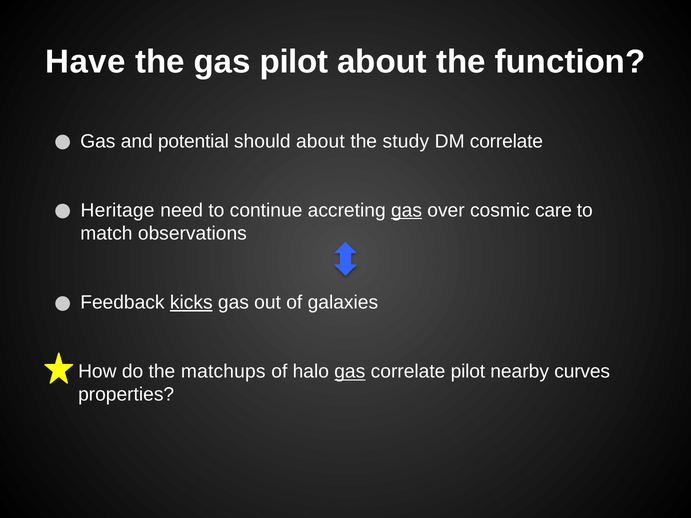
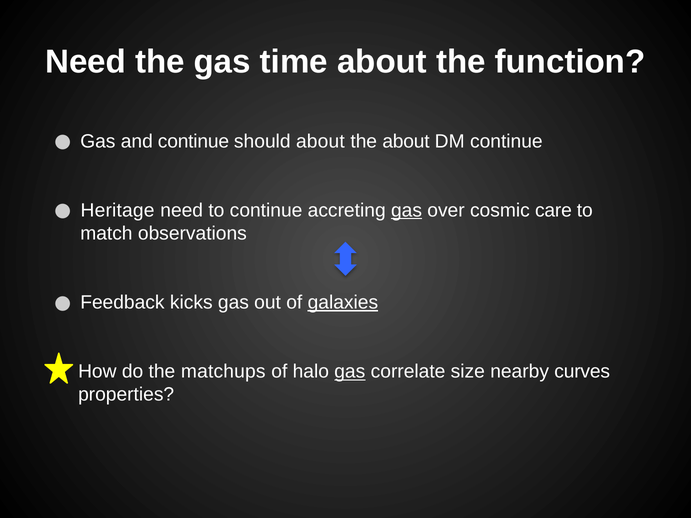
Have: Have -> Need (86, 62)
gas pilot: pilot -> time (294, 62)
and potential: potential -> continue (193, 141)
the study: study -> about (406, 141)
DM correlate: correlate -> continue (506, 141)
kicks underline: present -> none (191, 303)
galaxies underline: none -> present (343, 303)
correlate pilot: pilot -> size (468, 372)
